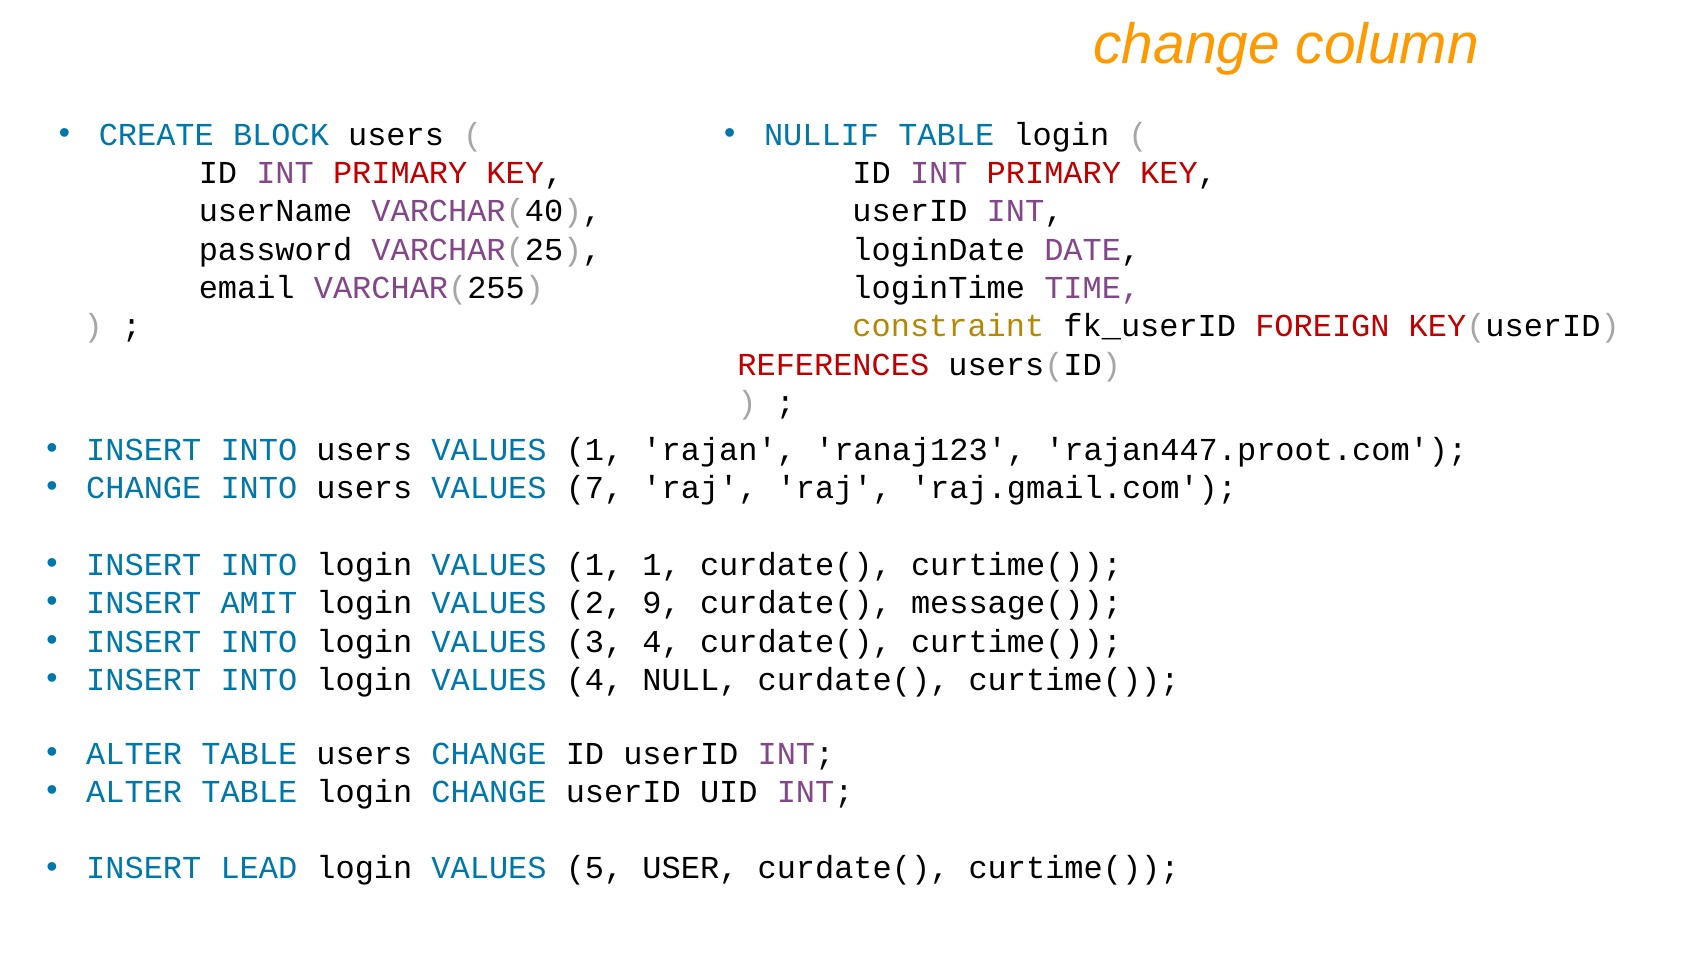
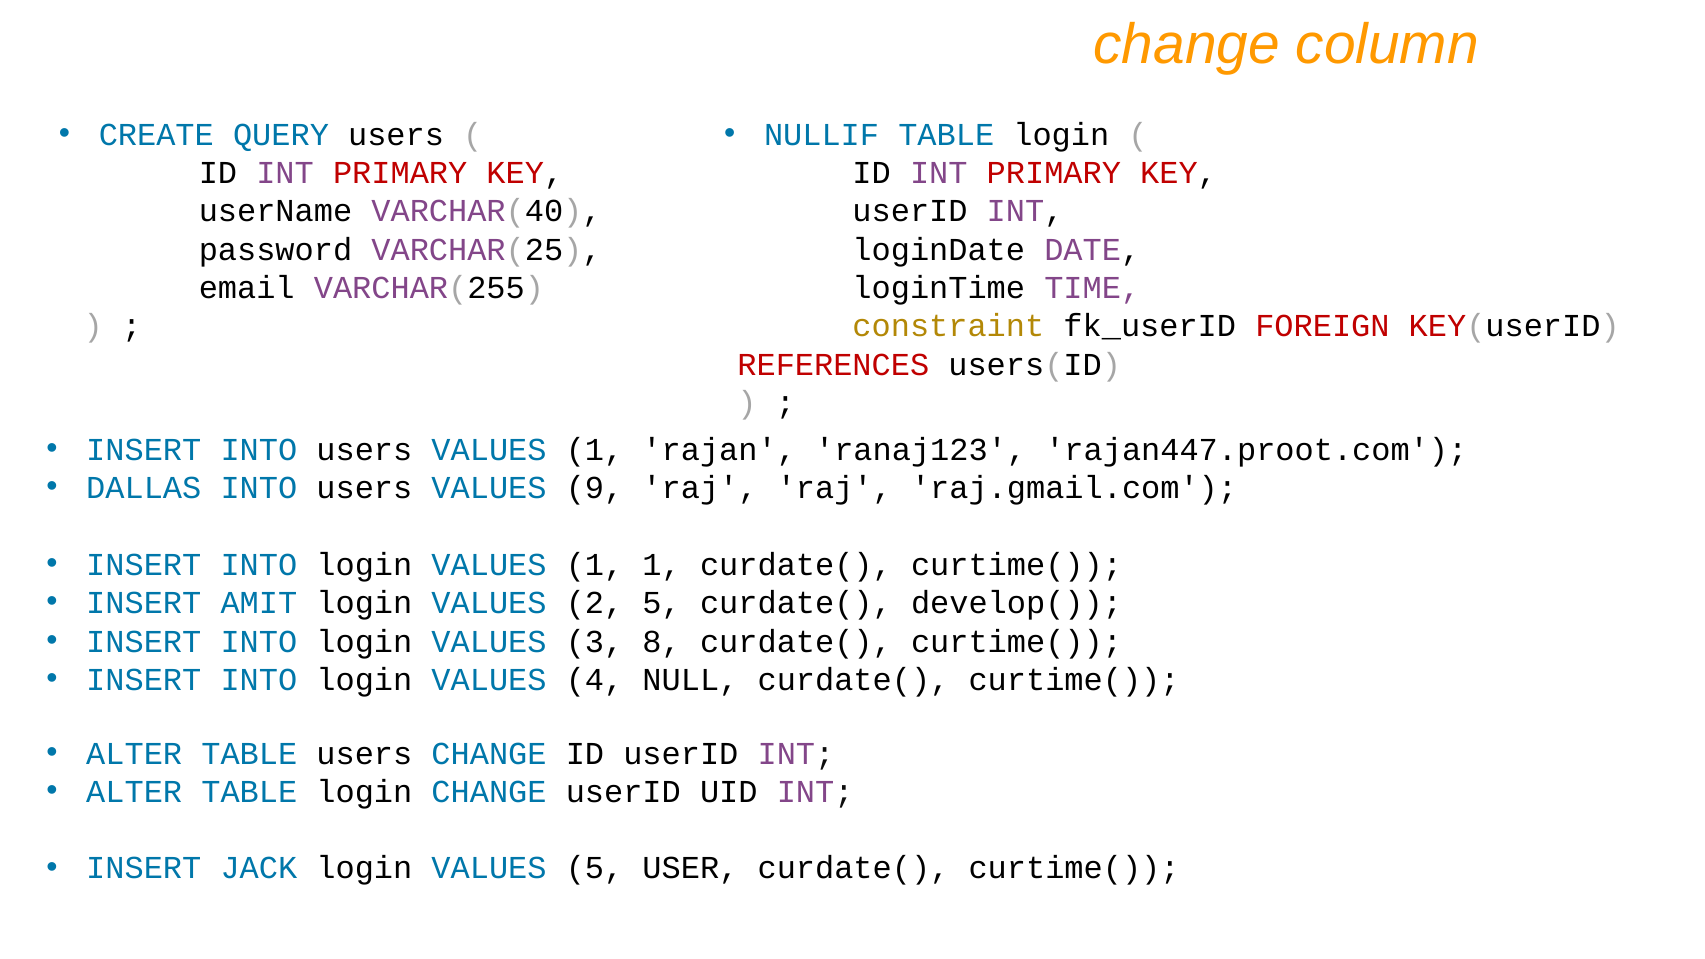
BLOCK: BLOCK -> QUERY (281, 135)
CHANGE: CHANGE -> DALLAS (144, 488)
7: 7 -> 9 (595, 488)
2 9: 9 -> 5 (662, 603)
message(: message( -> develop( (1017, 603)
3 4: 4 -> 8 (662, 642)
LEAD: LEAD -> JACK (259, 868)
